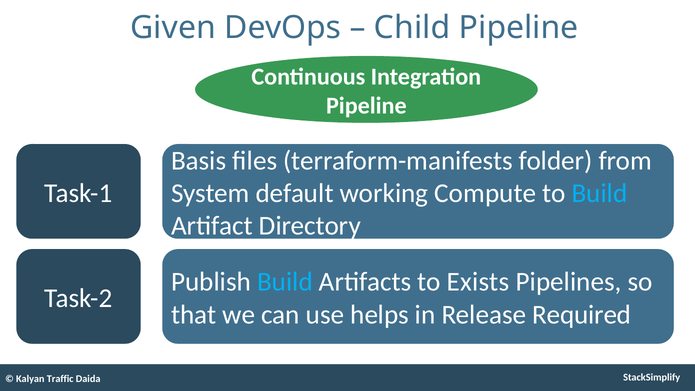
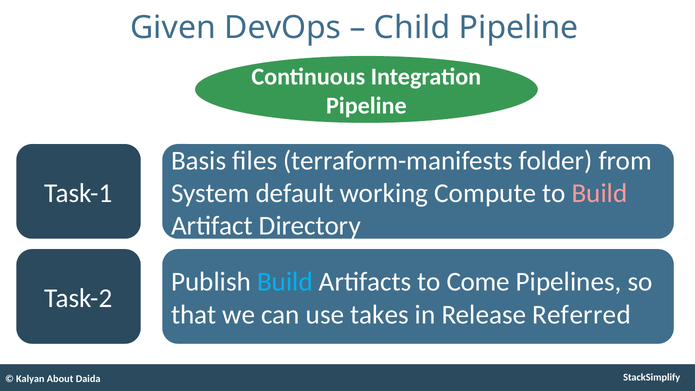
Build colour: light blue -> pink (600, 193)
Exists: Exists -> Come (478, 282)
helps: helps -> takes (380, 315)
Required: Required -> Referred (582, 315)
Traffic: Traffic -> About (60, 379)
